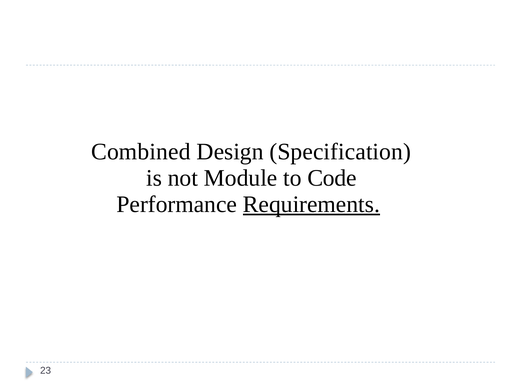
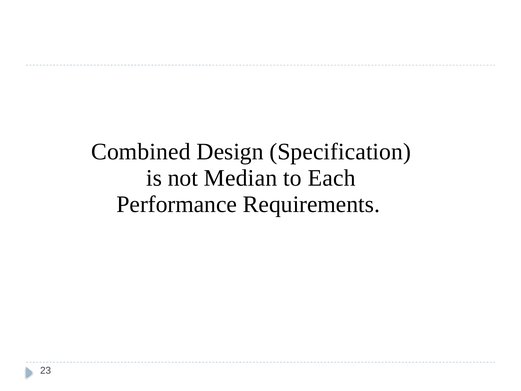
Module: Module -> Median (241, 178)
Code: Code -> Each (332, 178)
Requirements underline: present -> none (311, 204)
